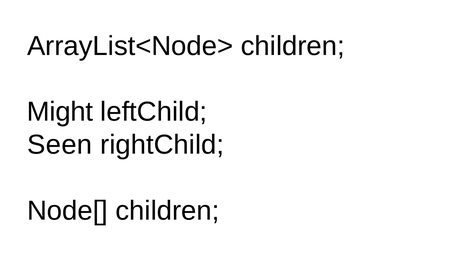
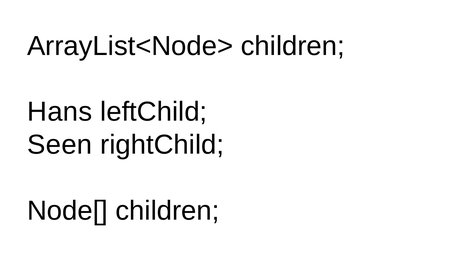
Might: Might -> Hans (60, 112)
